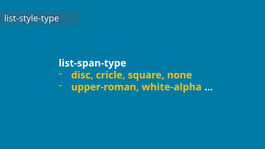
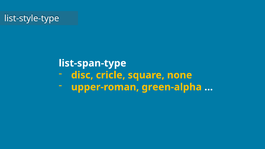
white-alpha: white-alpha -> green-alpha (172, 87)
